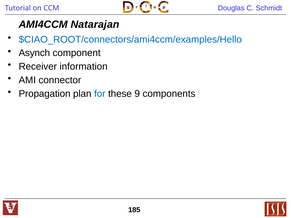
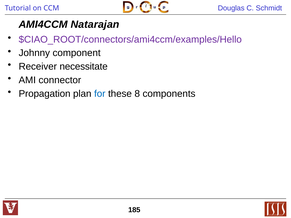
$CIAO_ROOT/connectors/ami4ccm/examples/Hello colour: blue -> purple (130, 39)
Asynch: Asynch -> Johnny (34, 53)
information: information -> necessitate (84, 67)
9: 9 -> 8 (137, 94)
